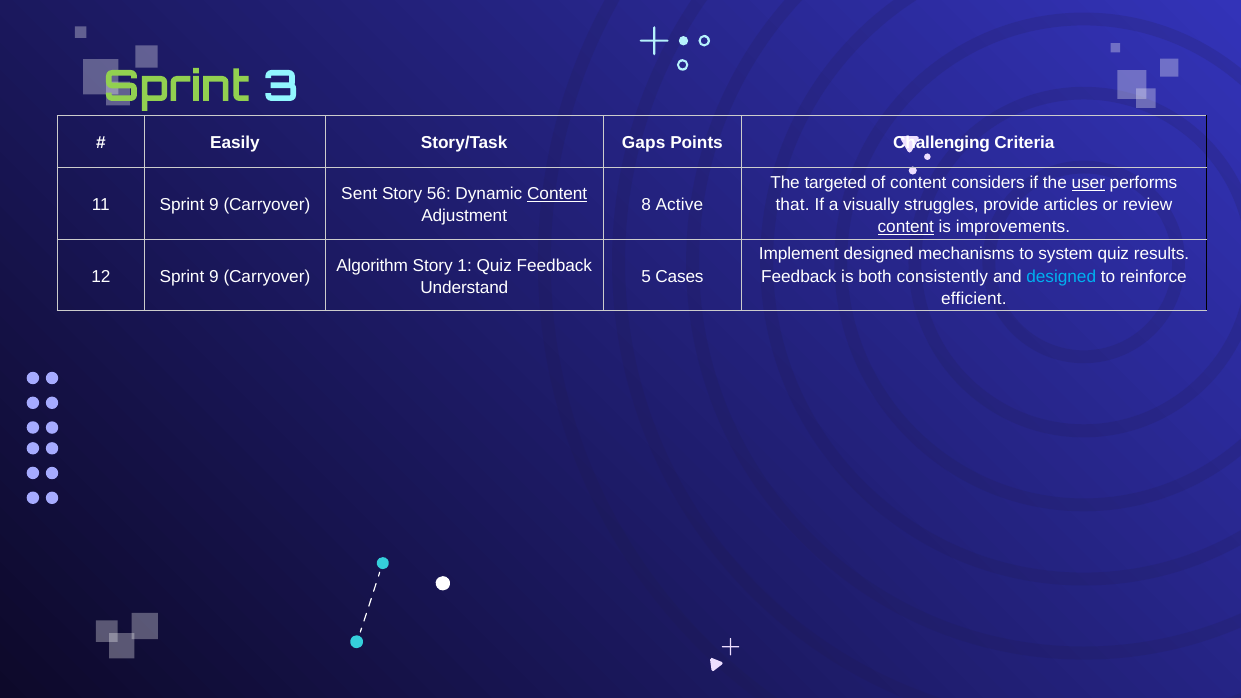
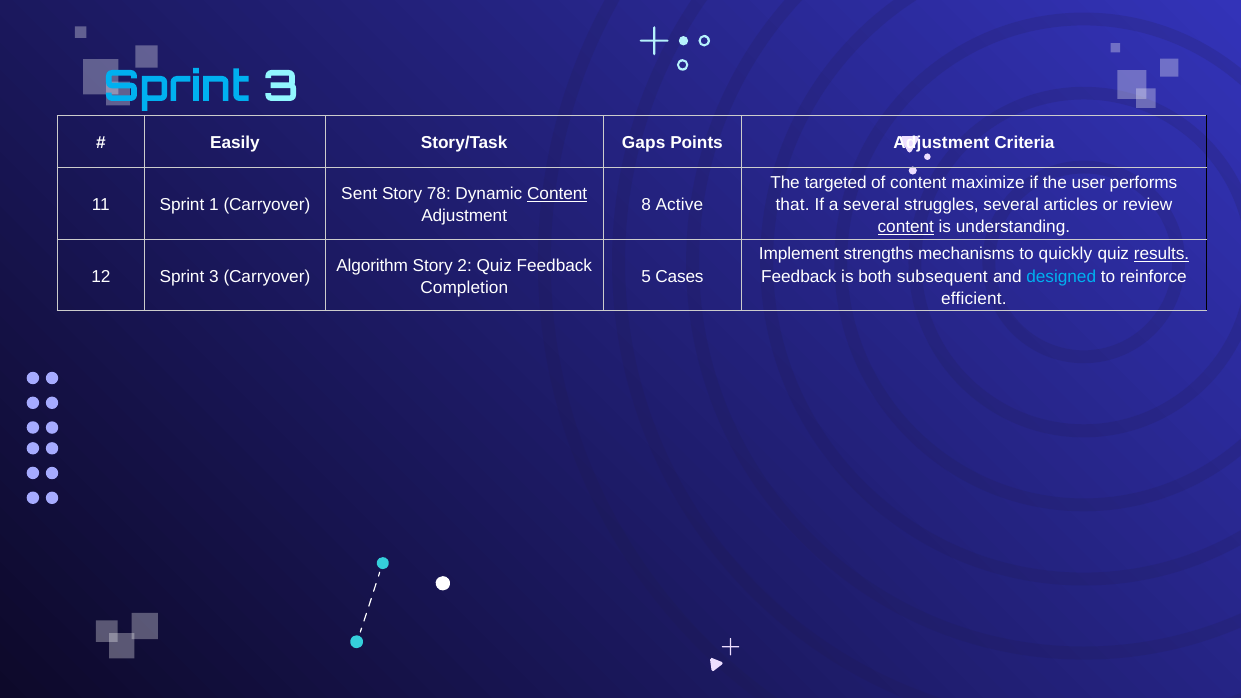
Sprint colour: light green -> light blue (177, 87)
Points Challenging: Challenging -> Adjustment (941, 143)
considers: considers -> maximize (988, 183)
user underline: present -> none (1088, 183)
56: 56 -> 78 (439, 194)
11 Sprint 9: 9 -> 1 (214, 205)
a visually: visually -> several (871, 205)
struggles provide: provide -> several (1011, 205)
improvements: improvements -> understanding (1013, 227)
Implement designed: designed -> strengths (879, 254)
system: system -> quickly (1065, 254)
results underline: none -> present (1162, 254)
1: 1 -> 2 (465, 265)
12 Sprint 9: 9 -> 3 (214, 276)
consistently: consistently -> subsequent (942, 276)
Understand: Understand -> Completion (464, 288)
